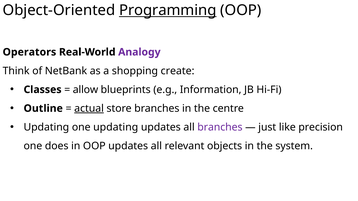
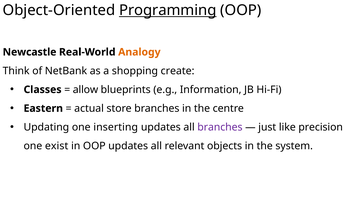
Operators: Operators -> Newcastle (30, 52)
Analogy colour: purple -> orange (139, 52)
Outline: Outline -> Eastern (43, 109)
actual underline: present -> none (89, 109)
one updating: updating -> inserting (116, 127)
does: does -> exist (57, 146)
